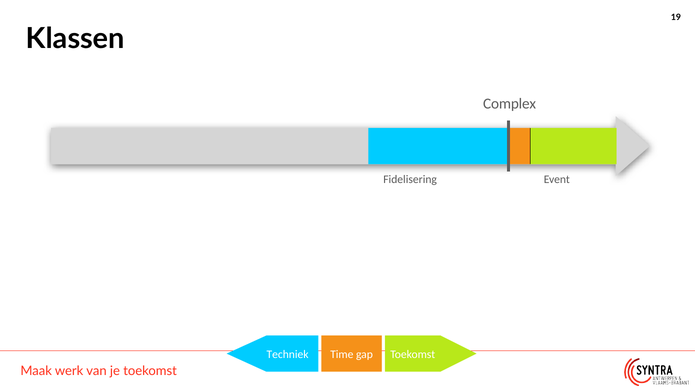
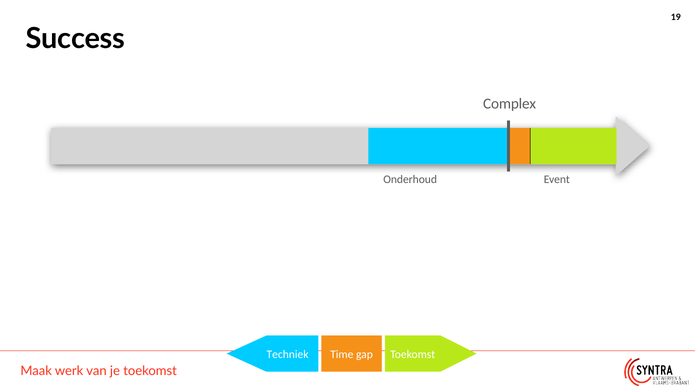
Klassen: Klassen -> Success (75, 39)
Fidelisering: Fidelisering -> Onderhoud (410, 179)
